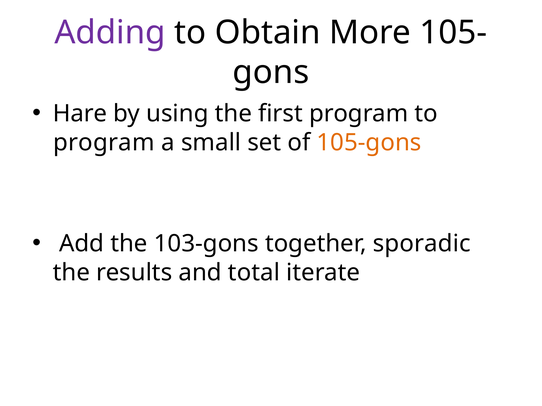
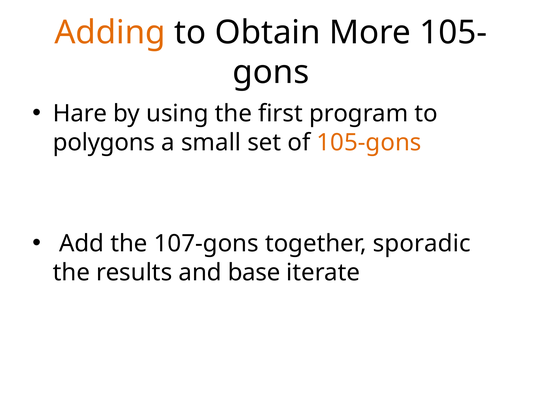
Adding colour: purple -> orange (110, 33)
program: program -> polygons (104, 143)
103-gons: 103-gons -> 107-gons (206, 244)
total: total -> base (254, 273)
